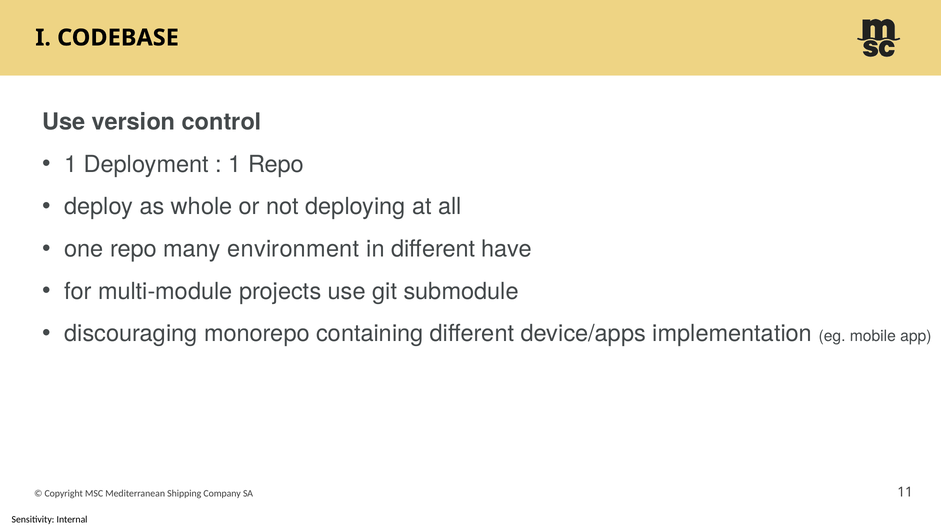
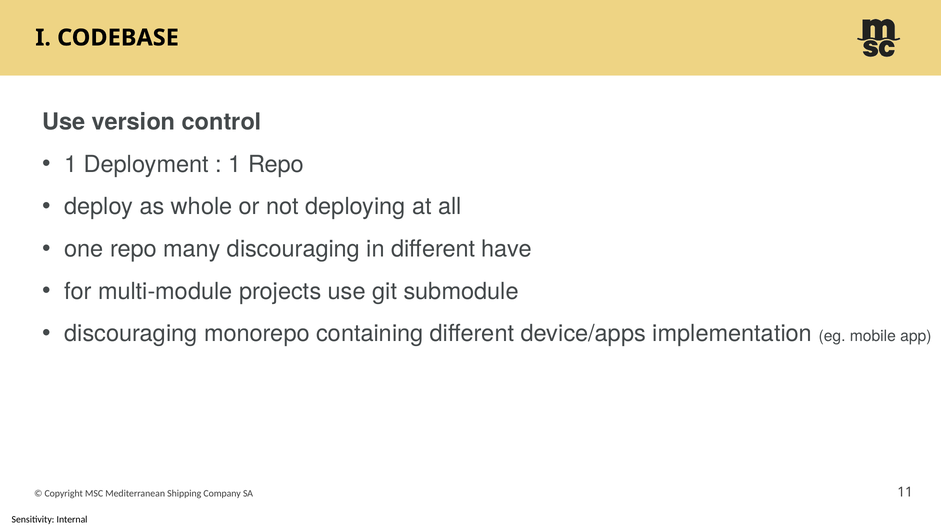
many environment: environment -> discouraging (293, 249)
